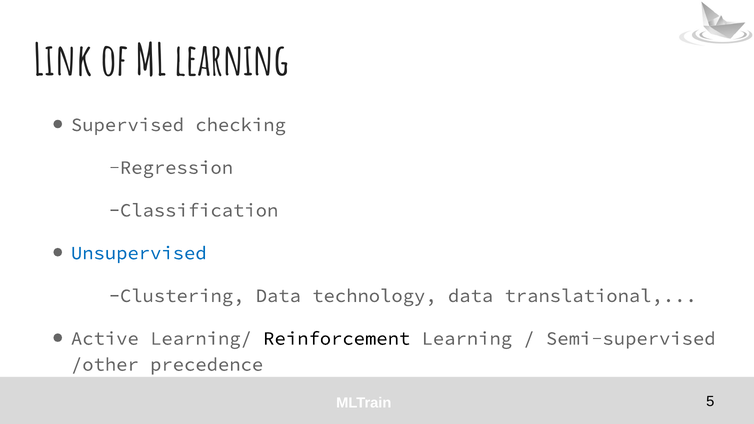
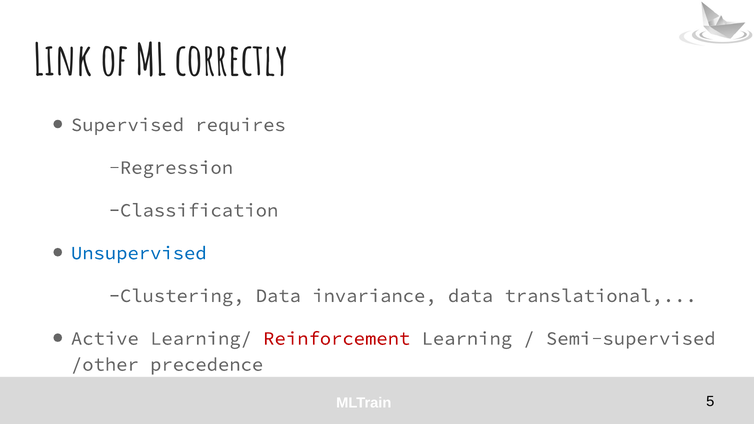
ML learning: learning -> correctly (231, 61)
checking: checking -> requires (241, 125)
technology: technology -> invariance (374, 296)
Reinforcement colour: black -> red (337, 339)
